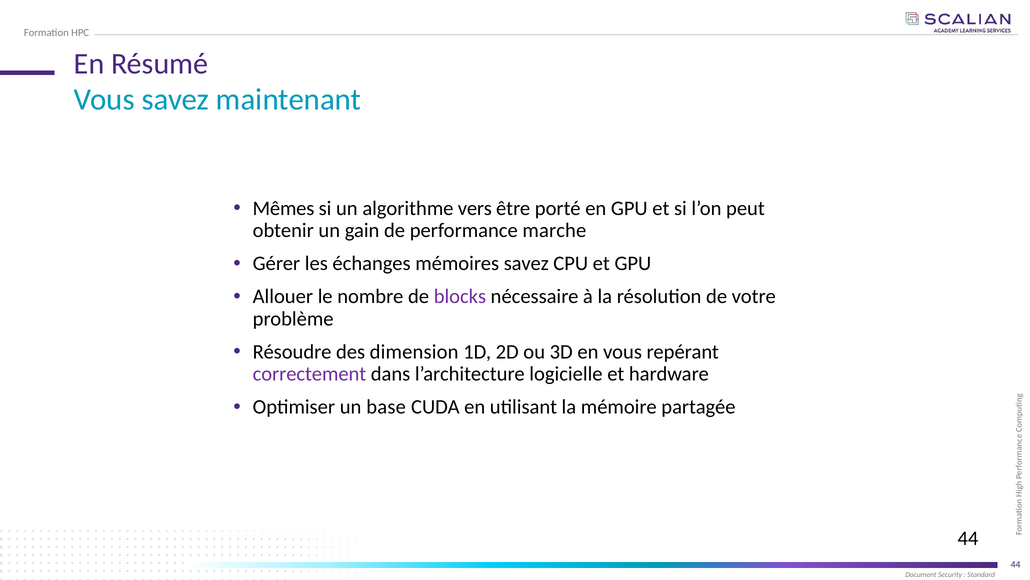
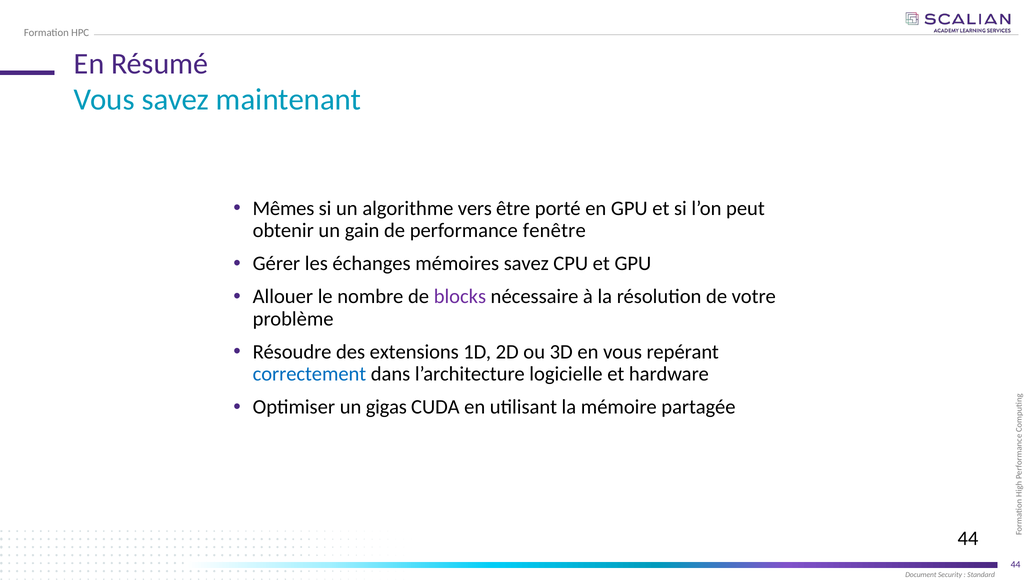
marche: marche -> fenêtre (554, 230)
dimension: dimension -> extensions (414, 351)
correctement colour: purple -> blue (309, 374)
base: base -> gigas (386, 407)
